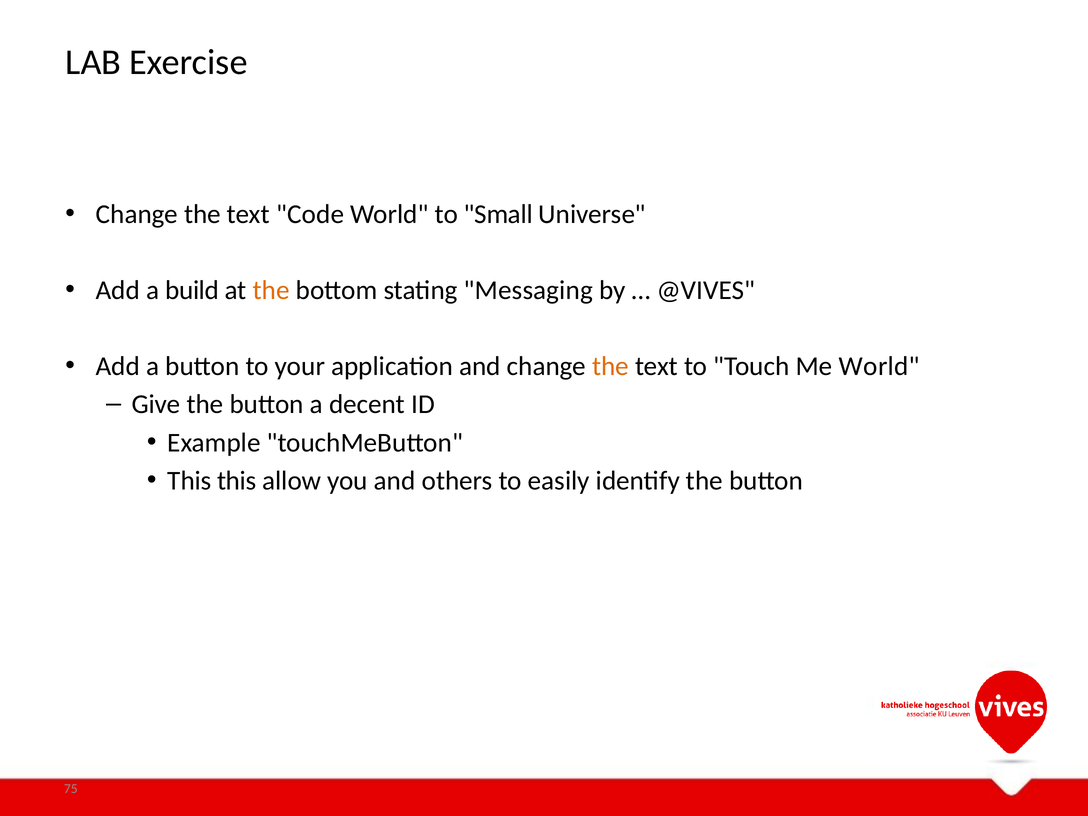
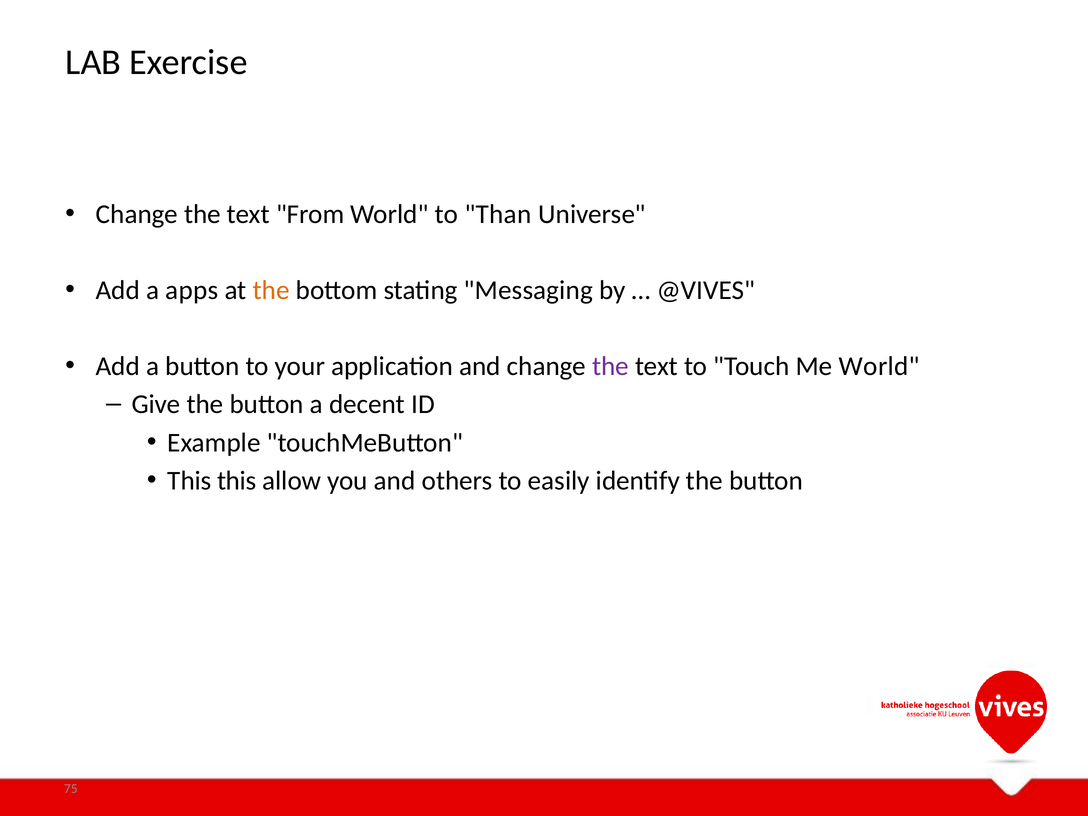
Code: Code -> From (310, 214)
Small: Small -> Than (498, 214)
build: build -> apps (192, 290)
the colour: orange -> purple (610, 366)
